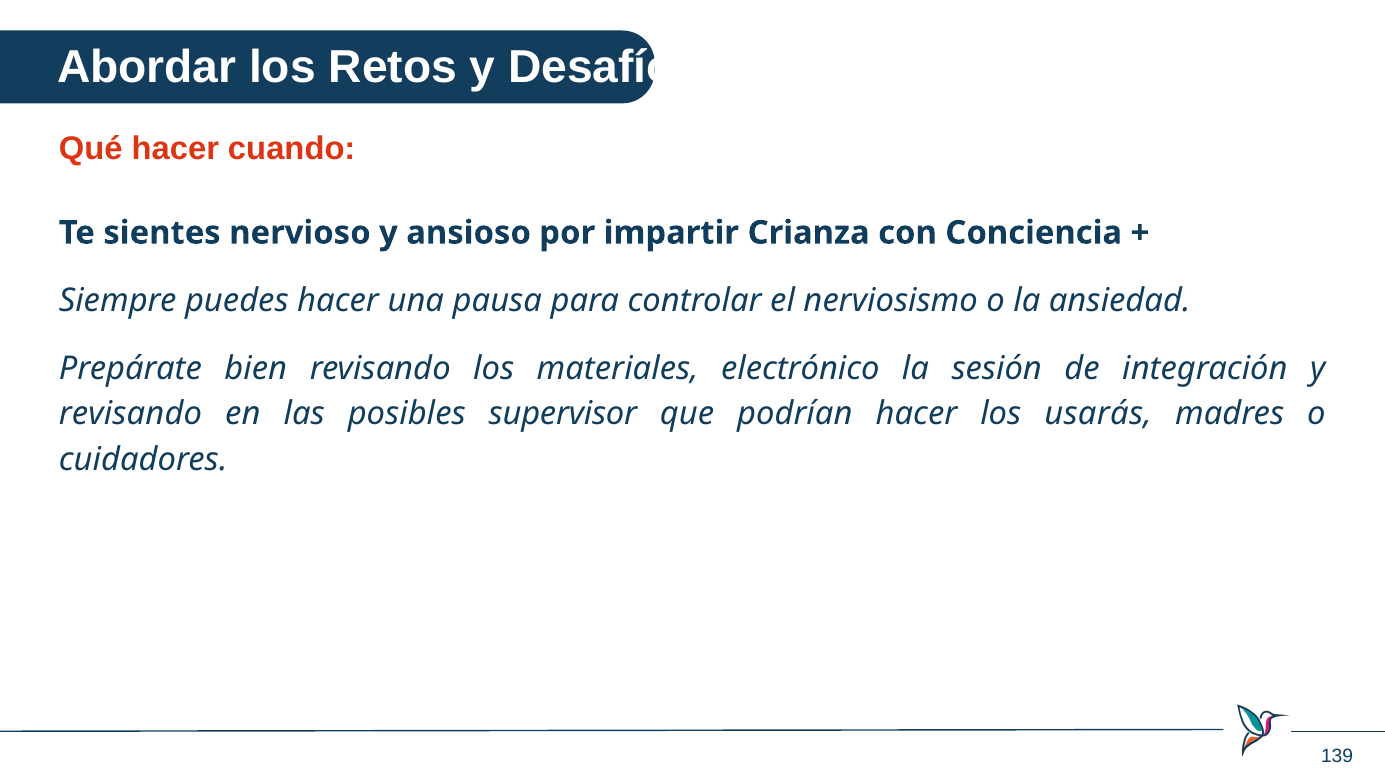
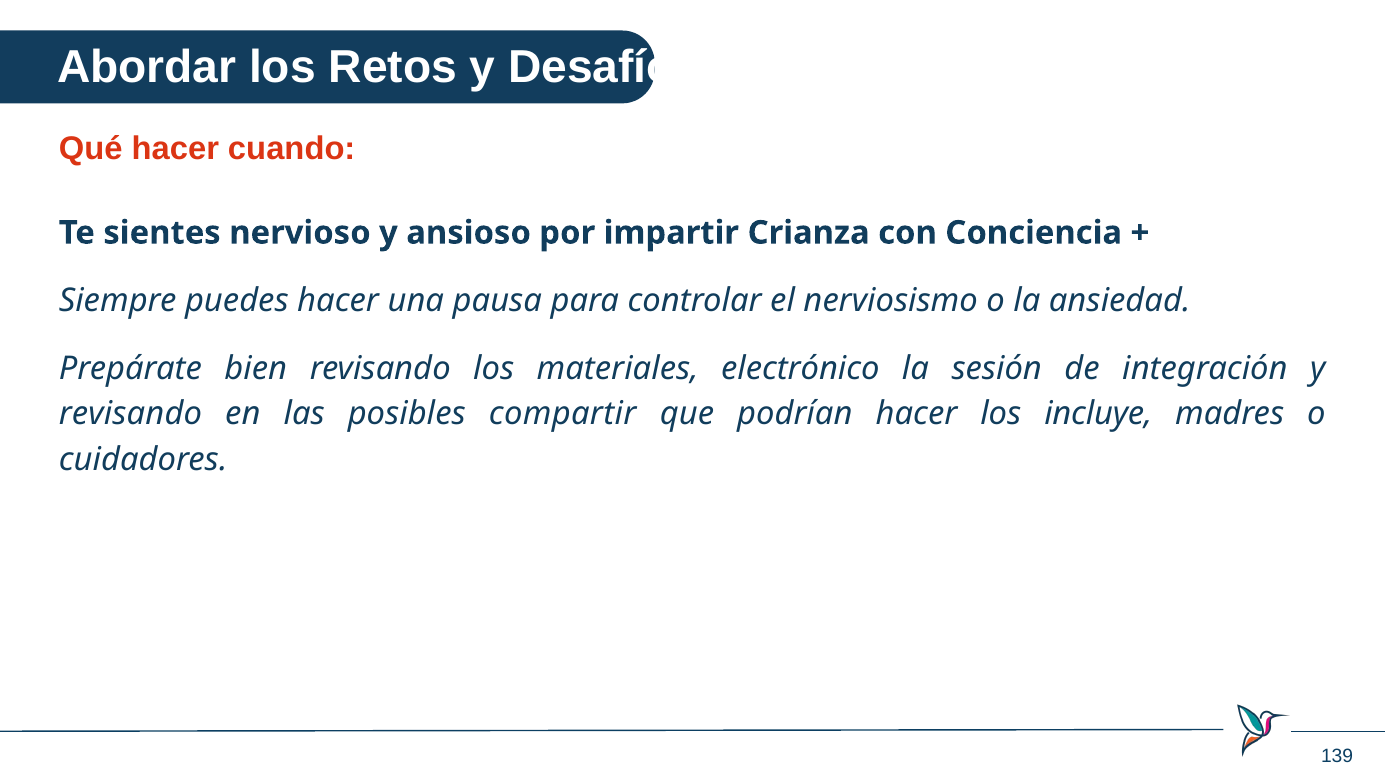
supervisor: supervisor -> compartir (563, 414)
usarás: usarás -> incluye (1098, 414)
